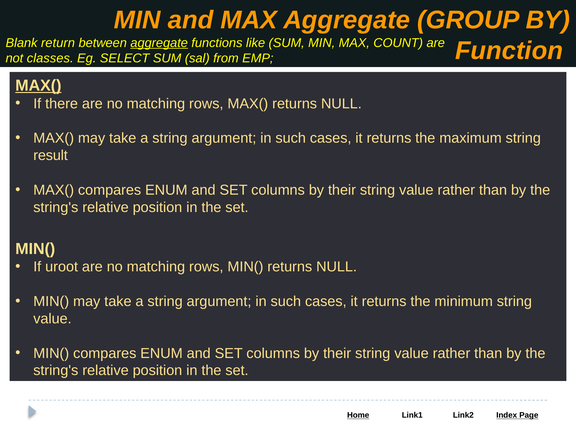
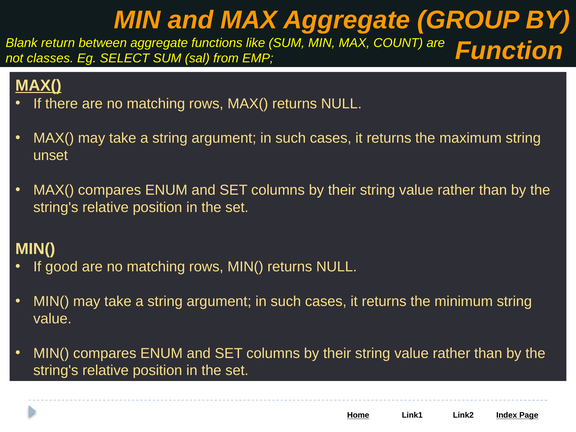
aggregate underline: present -> none (159, 43)
result: result -> unset (51, 156)
uroot: uroot -> good (62, 267)
